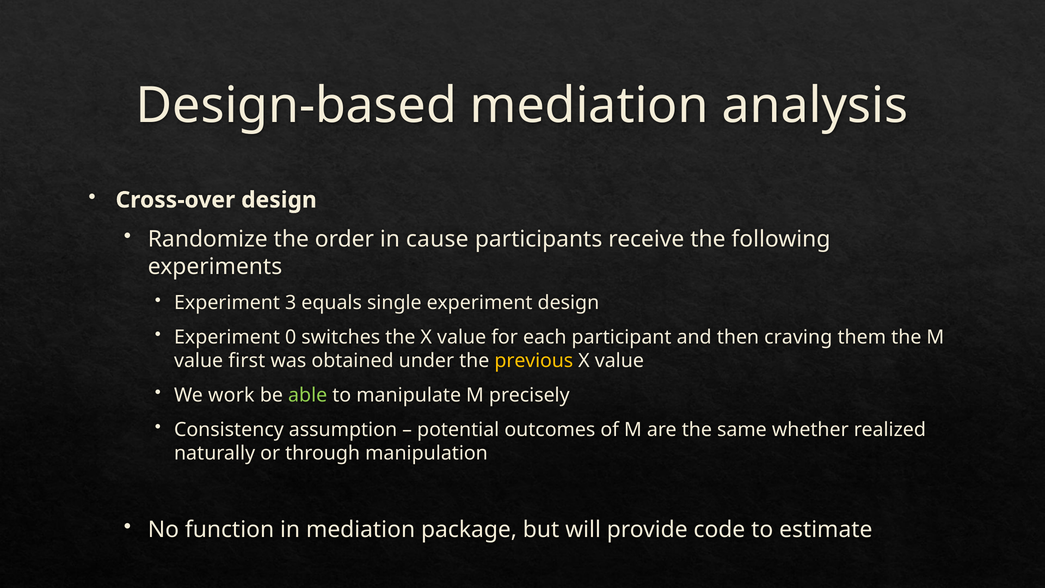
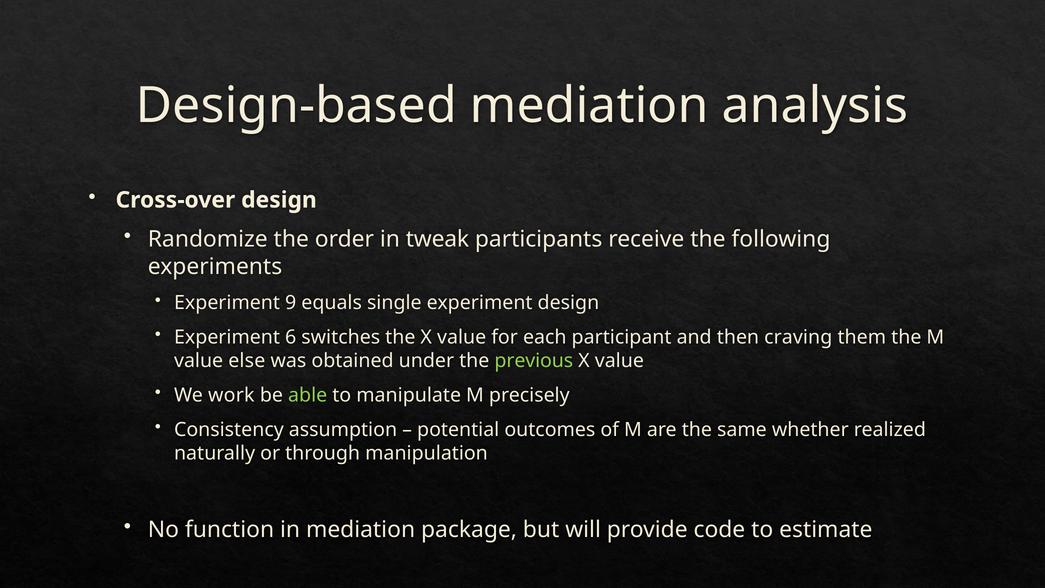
cause: cause -> tweak (437, 239)
3: 3 -> 9 (291, 303)
0: 0 -> 6 (291, 337)
first: first -> else (247, 361)
previous colour: yellow -> light green (534, 361)
